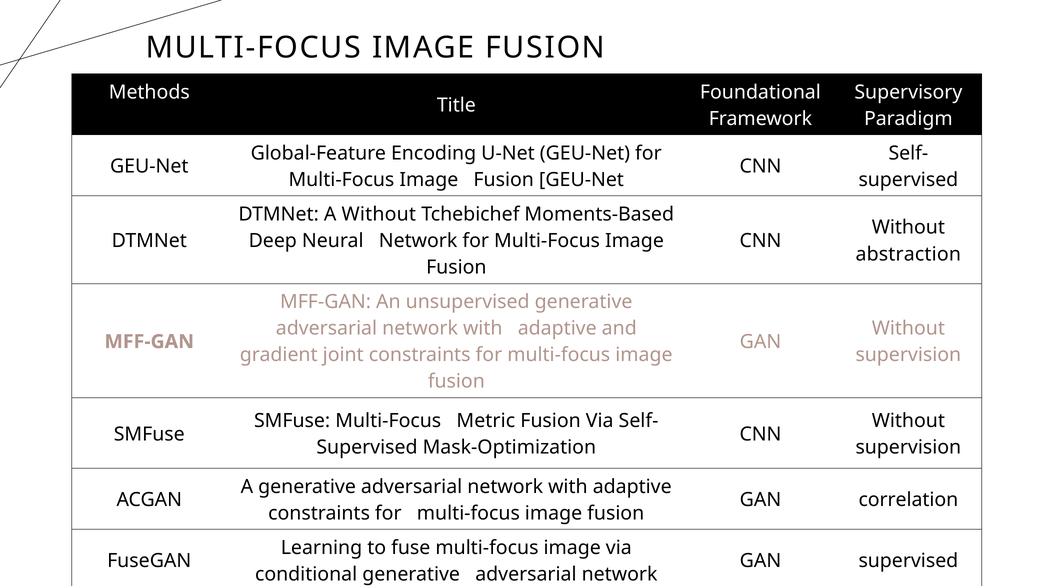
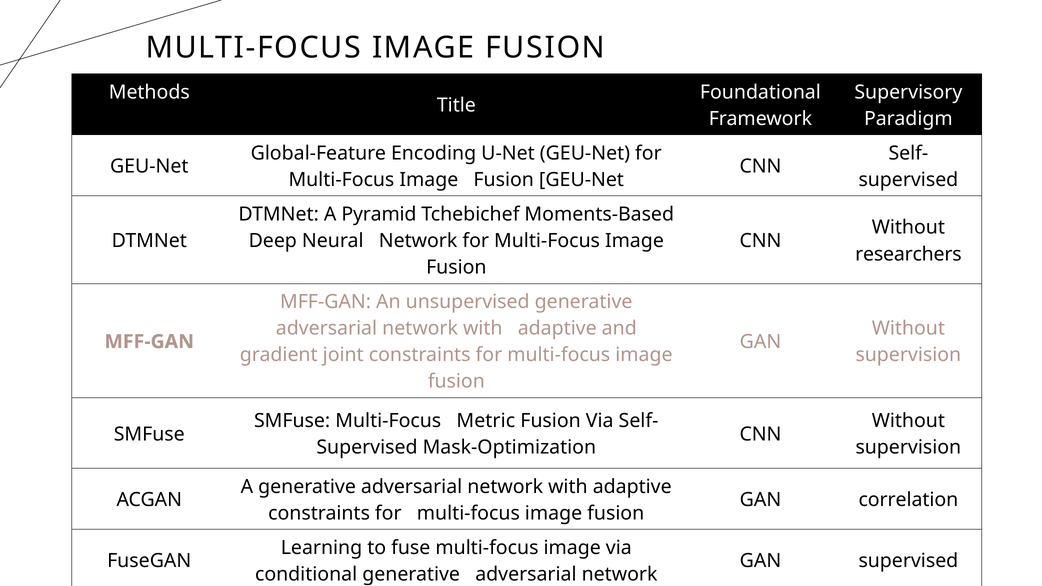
A Without: Without -> Pyramid (379, 214)
abstraction: abstraction -> researchers (908, 254)
